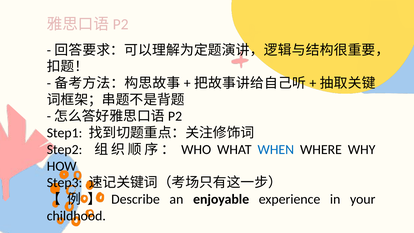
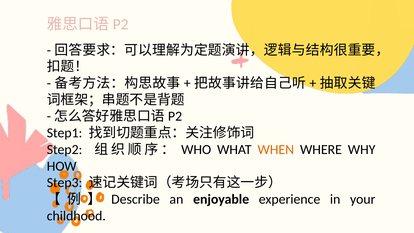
WHEN colour: blue -> orange (276, 149)
